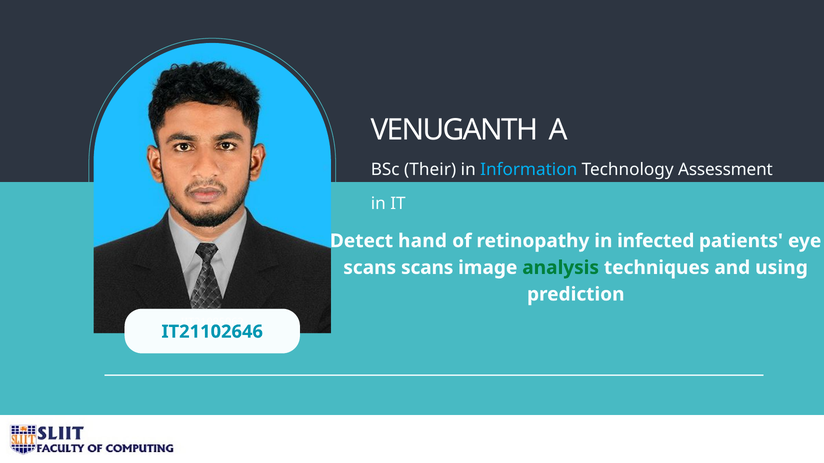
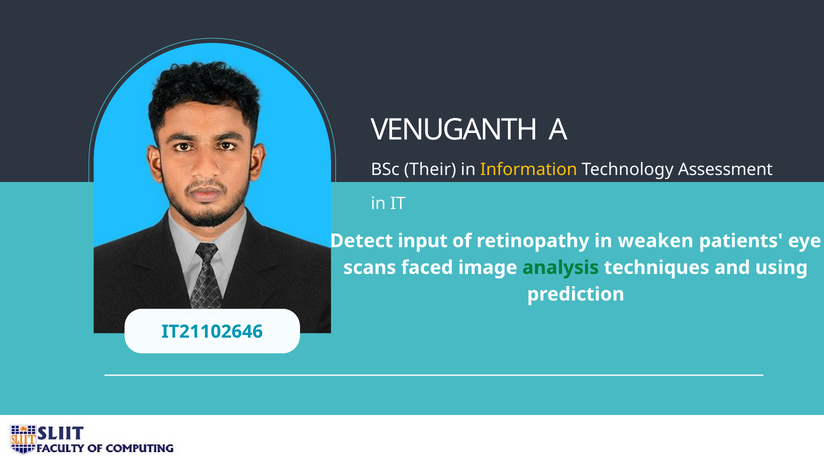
Information colour: light blue -> yellow (529, 170)
hand: hand -> input (423, 241)
infected: infected -> weaken (656, 241)
scans scans: scans -> faced (427, 268)
